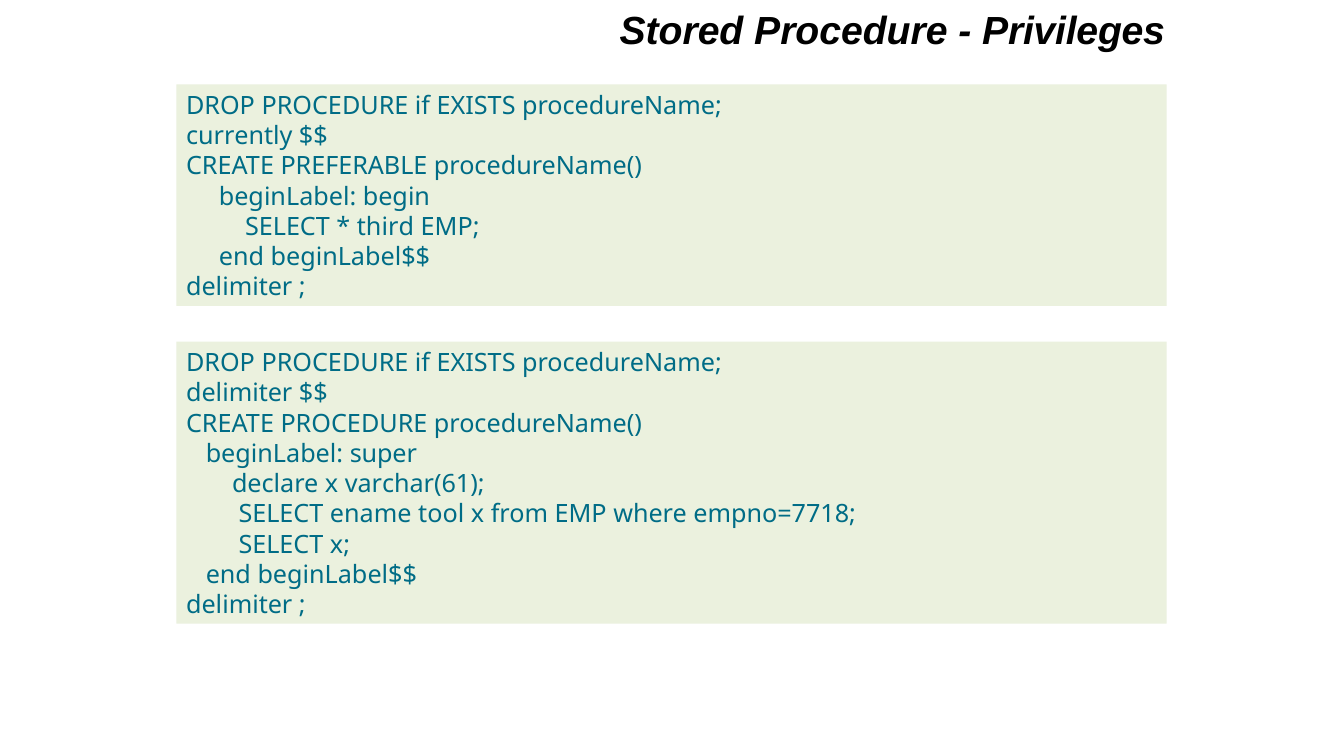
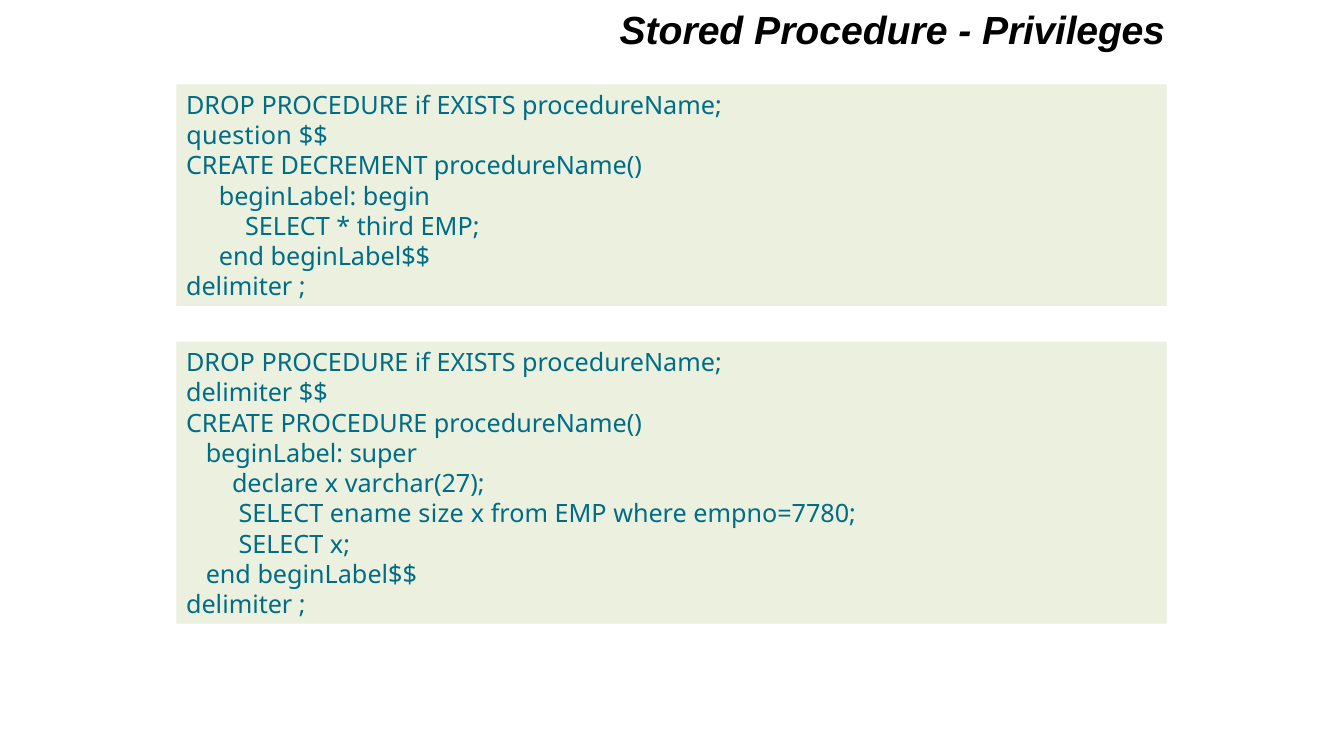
currently: currently -> question (239, 136)
PREFERABLE: PREFERABLE -> DECREMENT (354, 167)
varchar(61: varchar(61 -> varchar(27 (415, 484)
tool: tool -> size (441, 514)
empno=7718: empno=7718 -> empno=7780 (775, 514)
